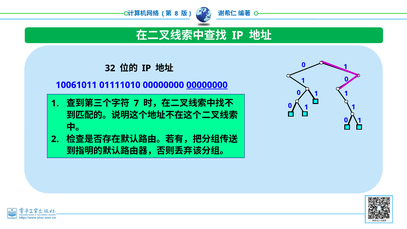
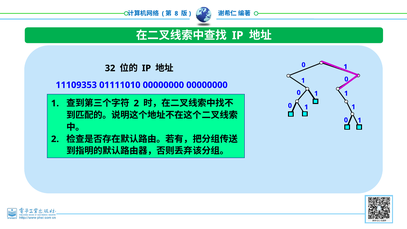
10061011: 10061011 -> 11109353 (76, 85)
00000000 underline: present -> none (207, 85)
7: 7 -> 2 (136, 103)
